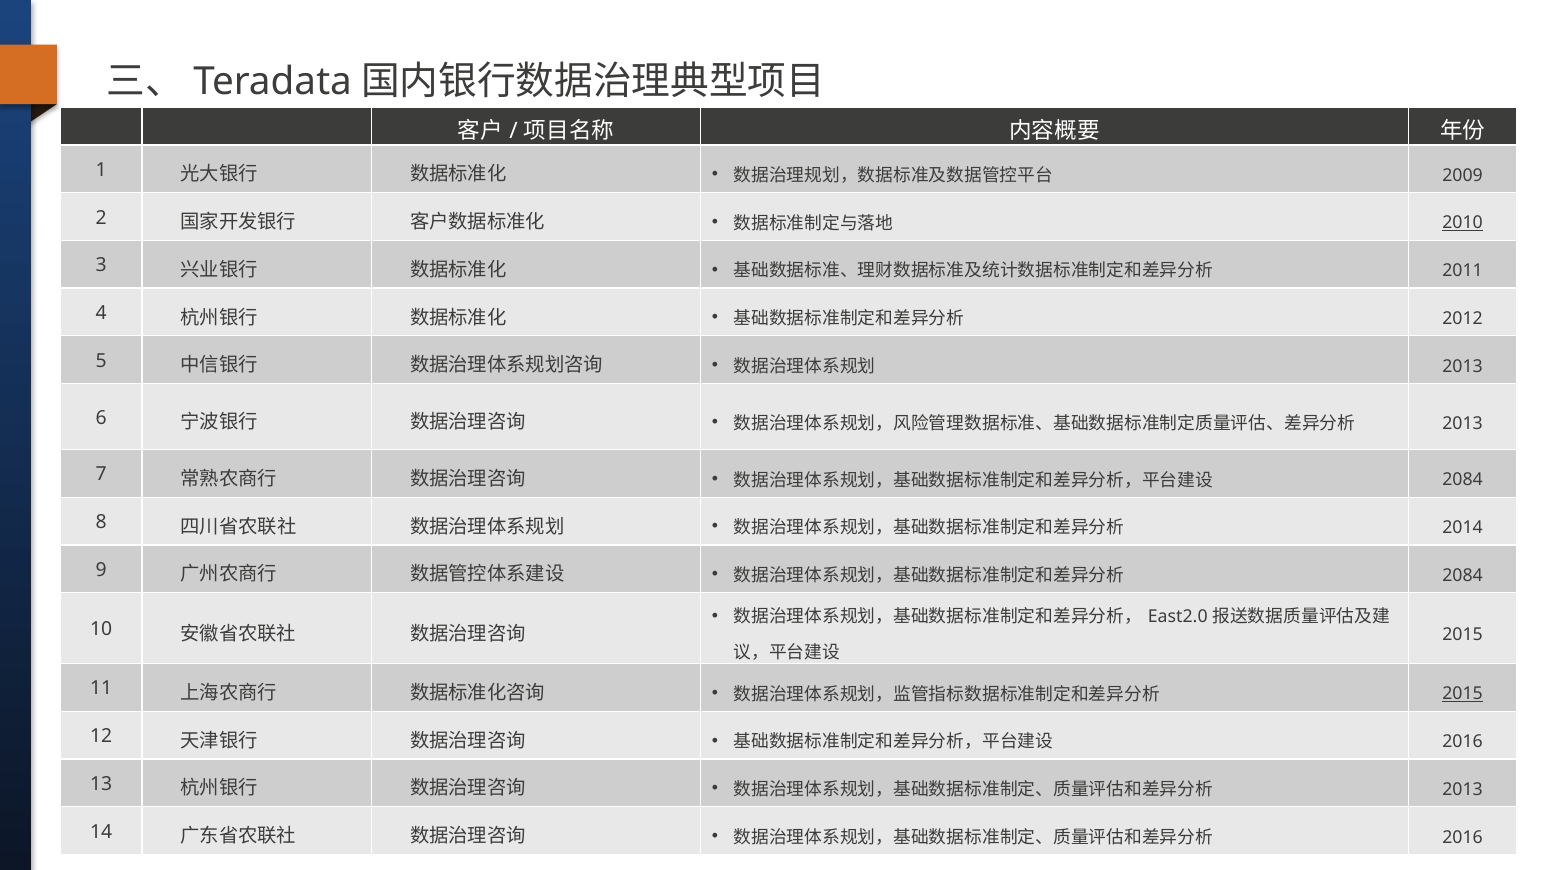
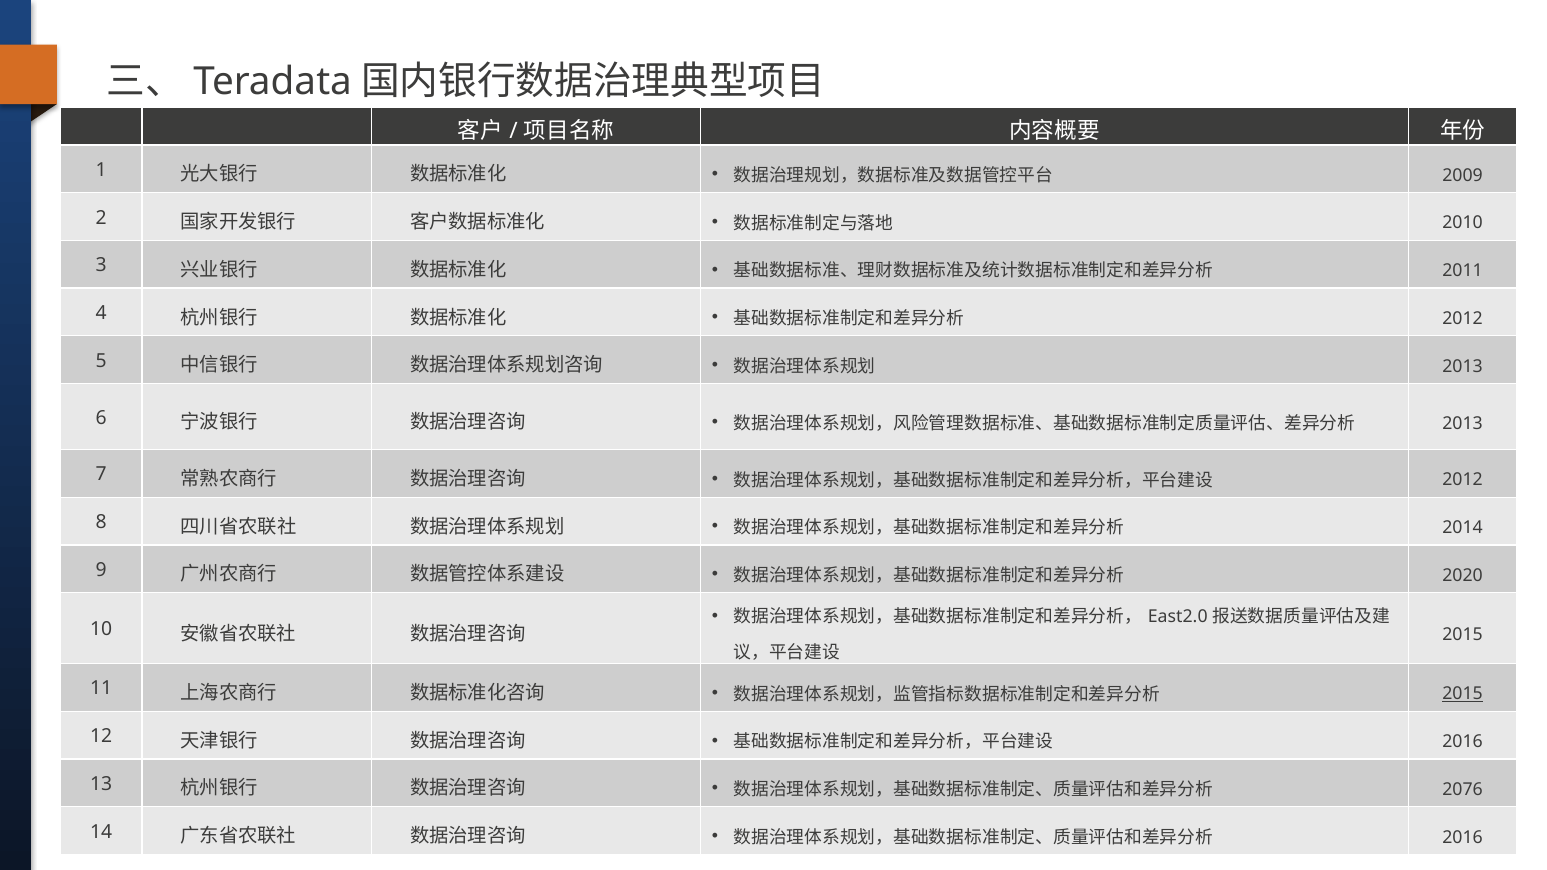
2010 underline: present -> none (1463, 223)
2084: 2084 -> 2012 (1463, 480)
2084: 2084 -> 2020 (1463, 576)
2013: 2013 -> 2076 (1463, 790)
